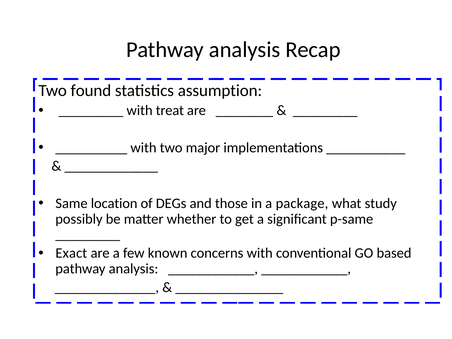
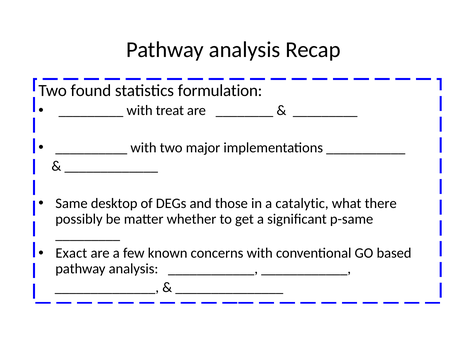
assumption: assumption -> formulation (220, 90)
location: location -> desktop (114, 203)
package: package -> catalytic (302, 203)
study: study -> there (381, 203)
